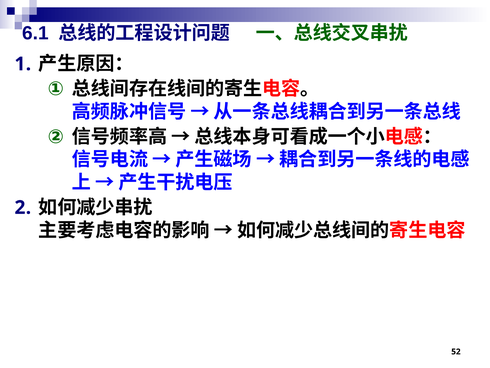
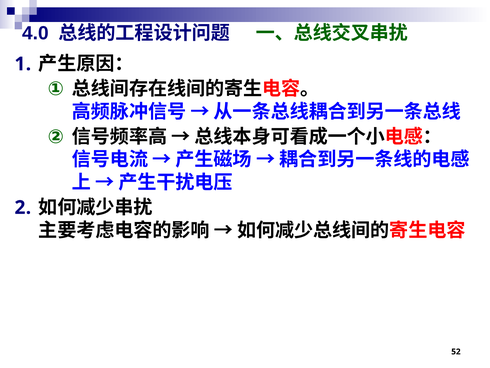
6.1: 6.1 -> 4.0 (35, 33)
